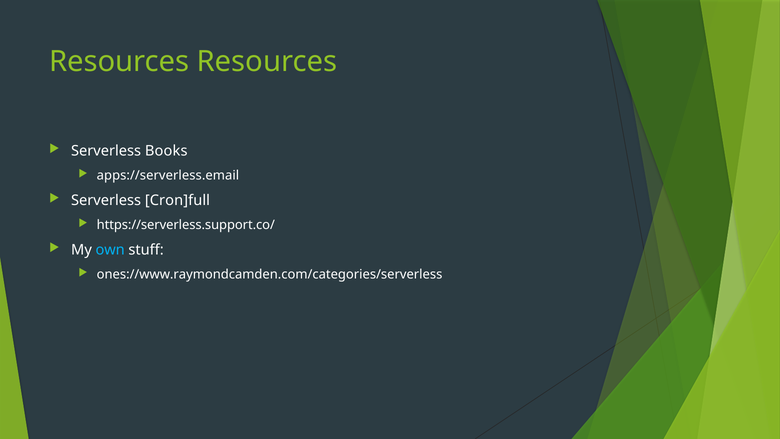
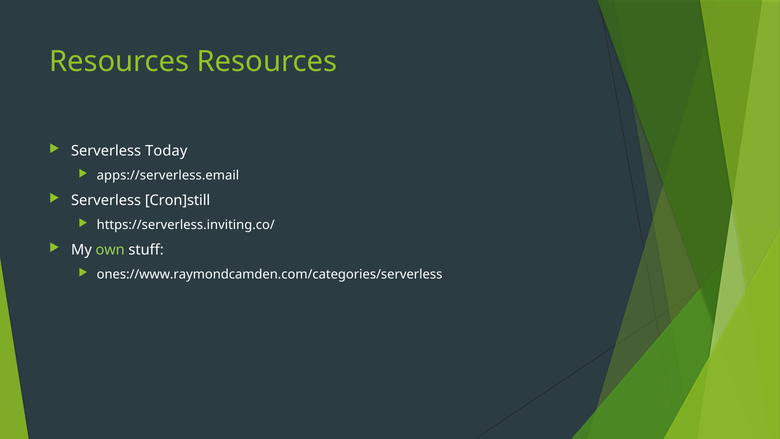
Books: Books -> Today (166, 151)
Cron]full: Cron]full -> Cron]still (178, 200)
https://serverless.support.co/: https://serverless.support.co/ -> https://serverless.inviting.co/ (186, 225)
own colour: light blue -> light green (110, 250)
